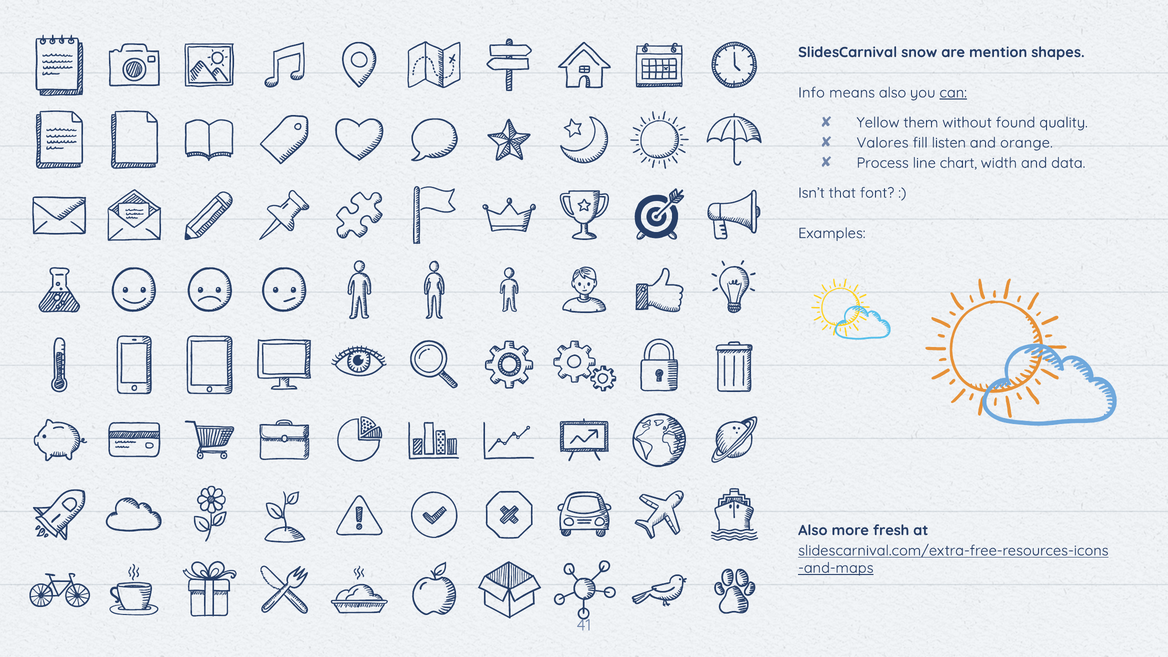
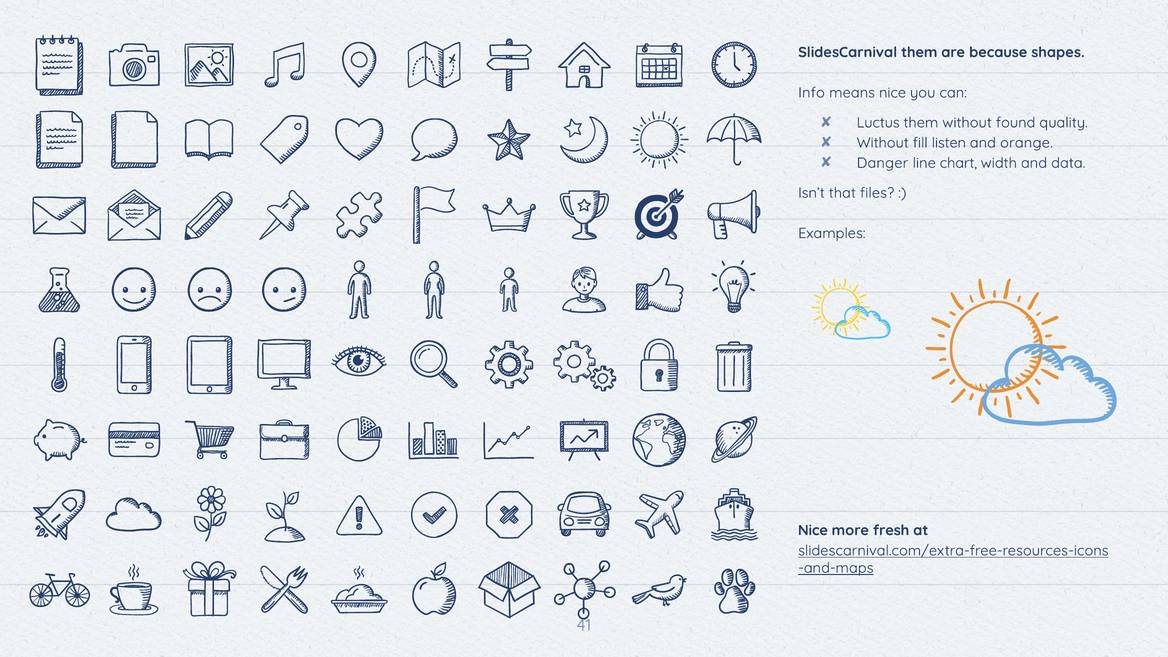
SlidesCarnival snow: snow -> them (919, 52)
mention: mention -> because (998, 52)
means also: also -> nice (893, 93)
can underline: present -> none (953, 93)
Yellow: Yellow -> Luctus (878, 123)
Valores: Valores -> Without (883, 143)
Process: Process -> Danger (883, 163)
font: font -> files (877, 193)
Also: Also -> Nice (813, 530)
